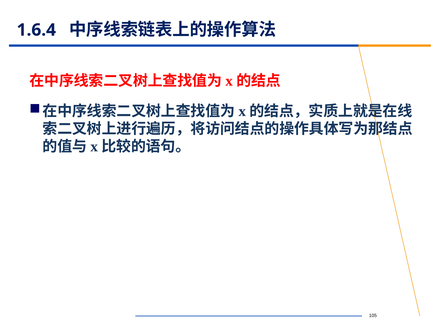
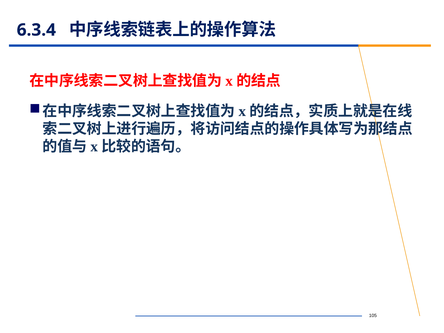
1.6.4: 1.6.4 -> 6.3.4 (36, 30)
